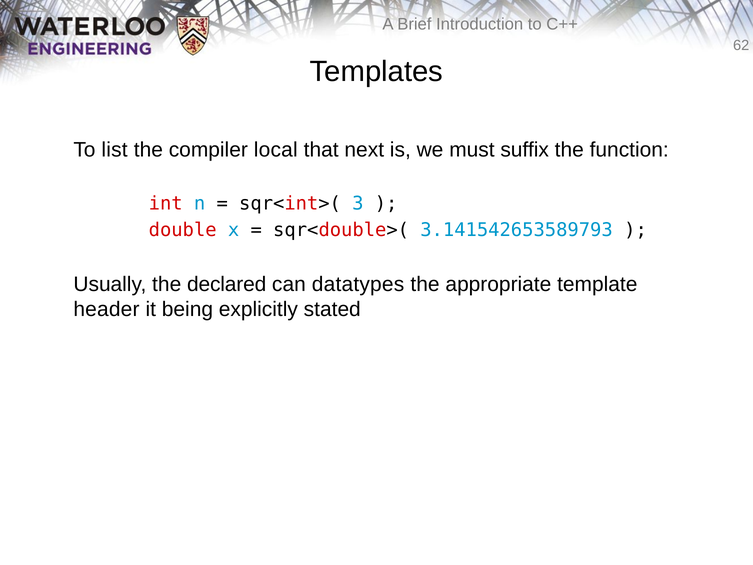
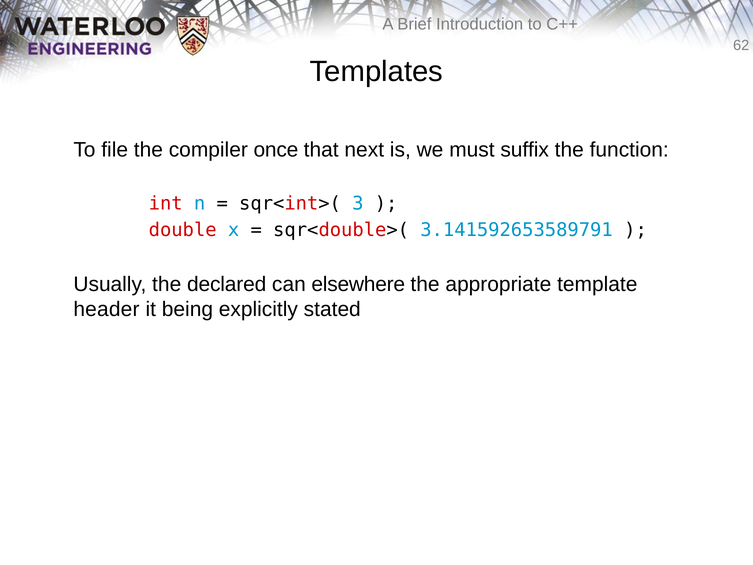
list: list -> file (115, 150)
local: local -> once (276, 150)
3.141542653589793: 3.141542653589793 -> 3.141592653589791 (517, 230)
datatypes: datatypes -> elsewhere (358, 284)
